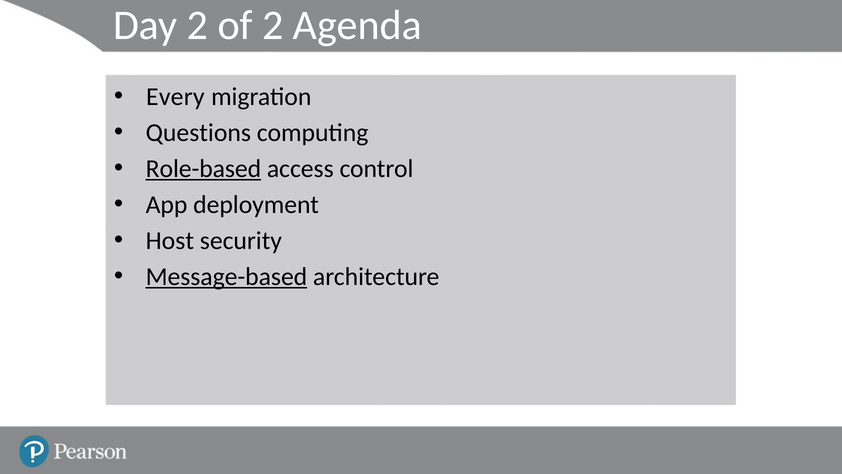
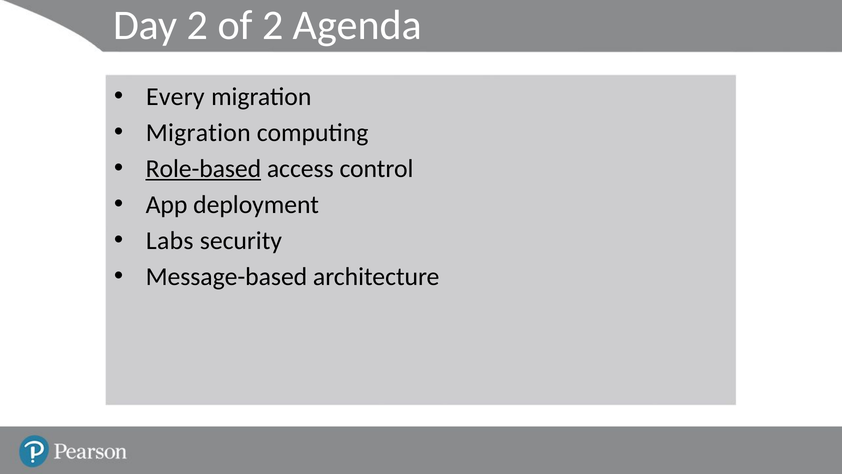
Questions: Questions -> Migration (198, 132)
Host: Host -> Labs (170, 240)
Message-based underline: present -> none (226, 276)
